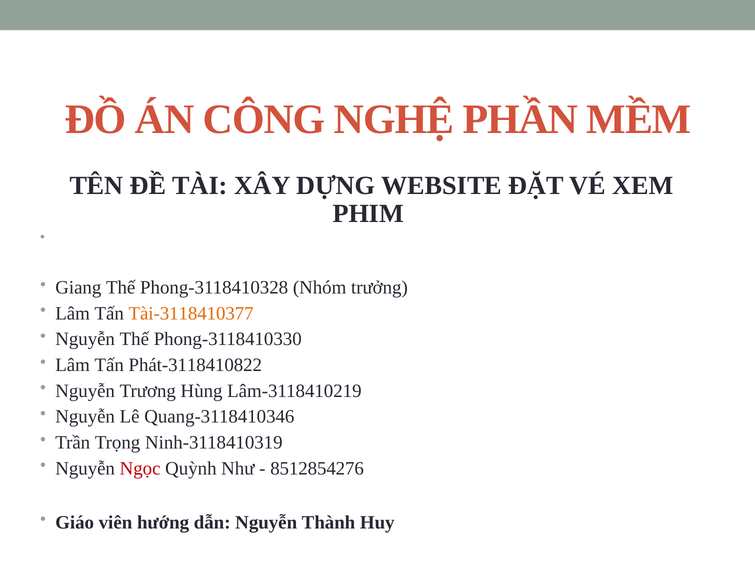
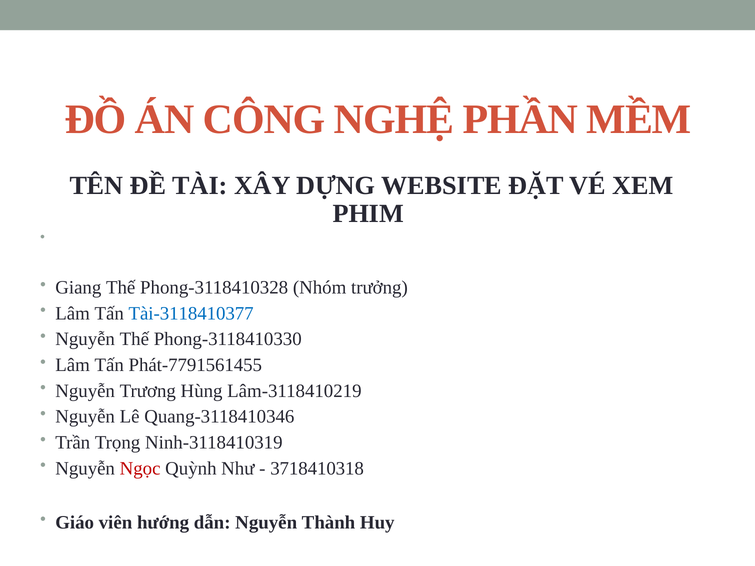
Tài-3118410377 colour: orange -> blue (191, 313)
Phát-3118410822: Phát-3118410822 -> Phát-7791561455 (195, 365)
8512854276: 8512854276 -> 3718410318 (317, 469)
